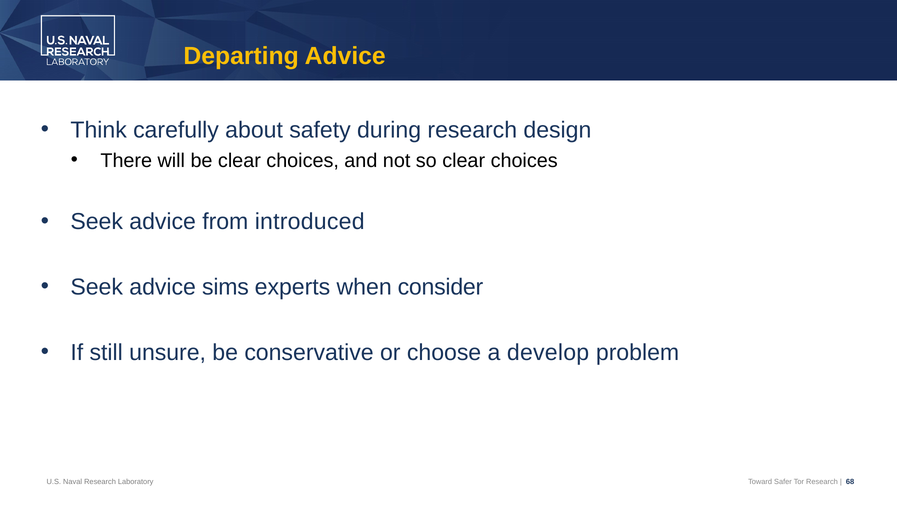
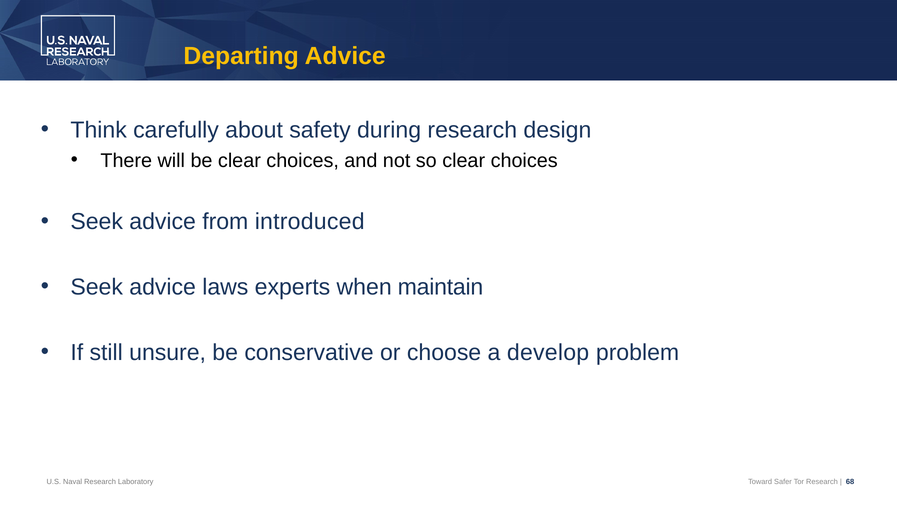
sims: sims -> laws (225, 287)
consider: consider -> maintain (440, 287)
